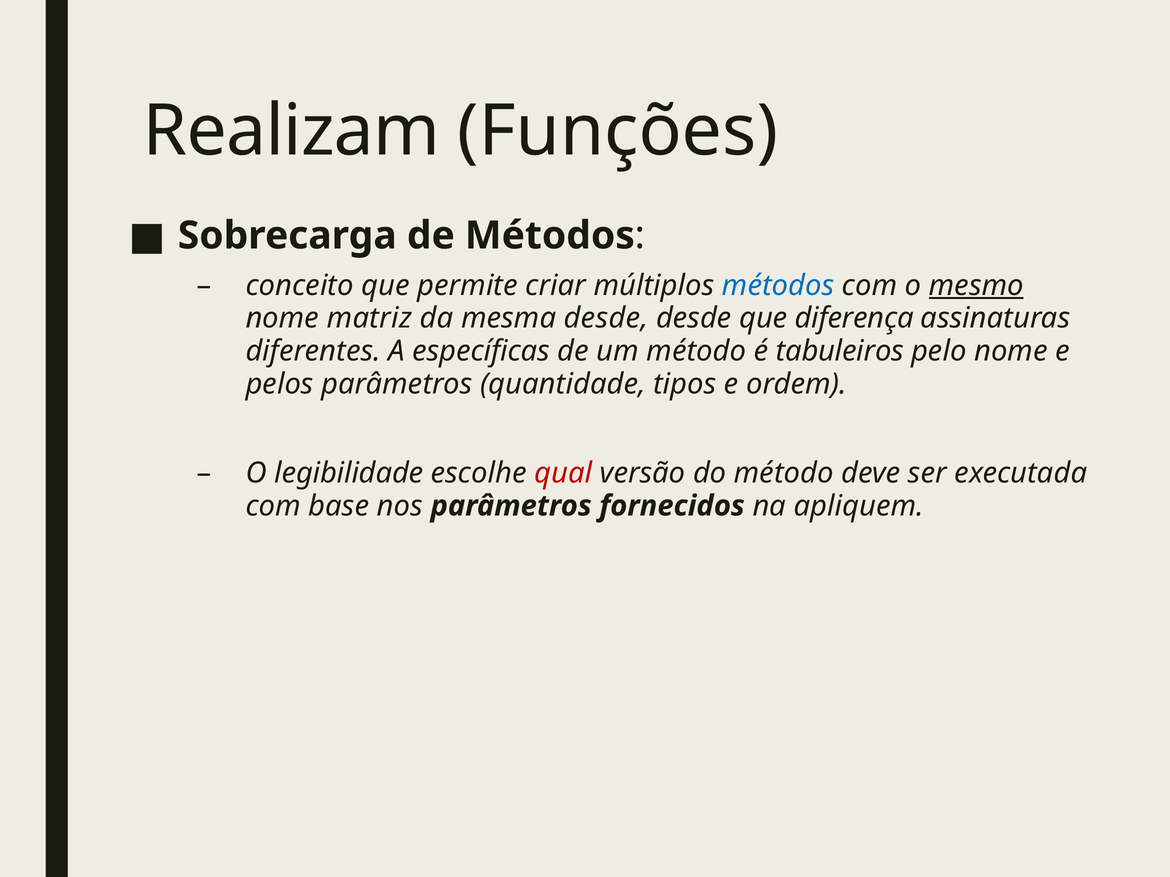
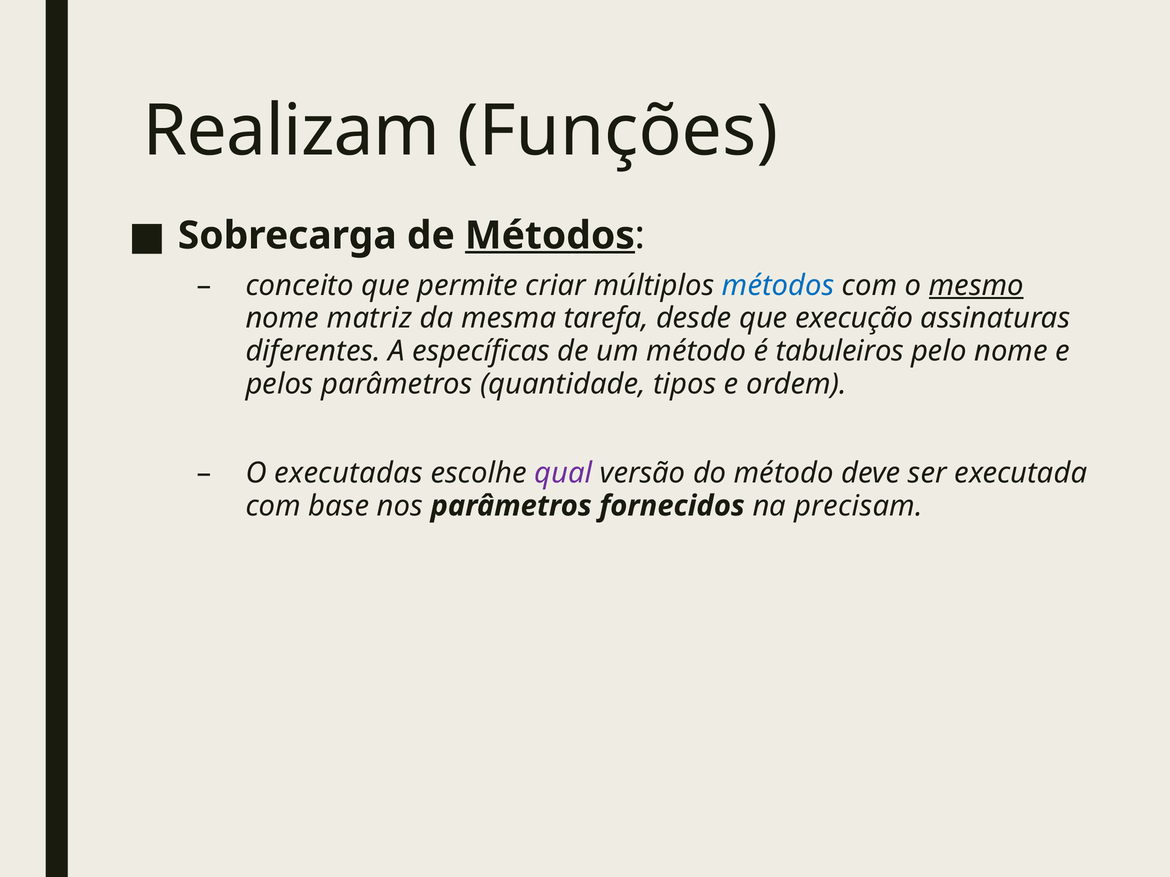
Métodos underline: none -> present (550, 236)
mesma desde: desde -> tarefa (606, 318)
diferença: diferença -> execução (854, 318)
legibilidade: legibilidade -> executadas (349, 473)
qual colour: red -> purple (563, 473)
apliquem: apliquem -> precisam (859, 506)
